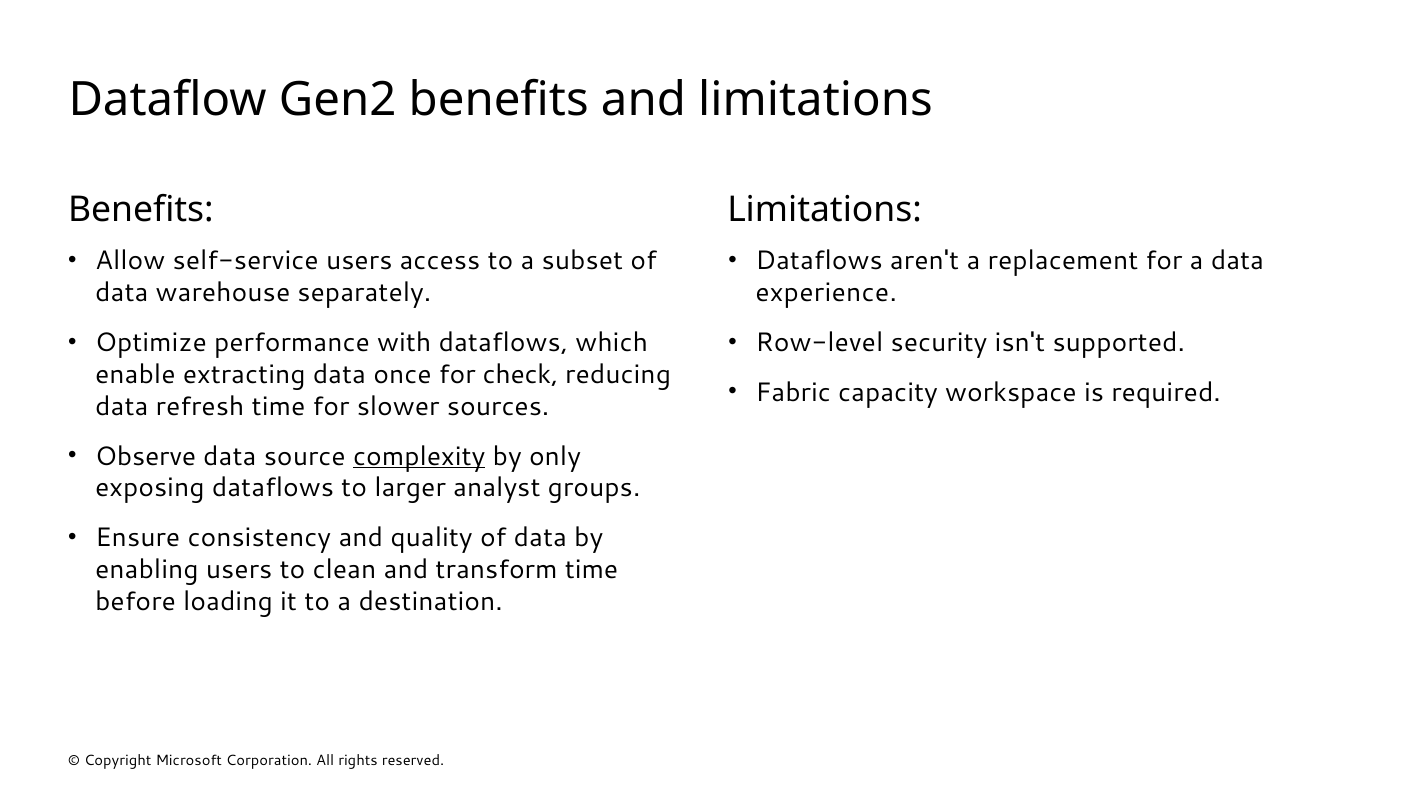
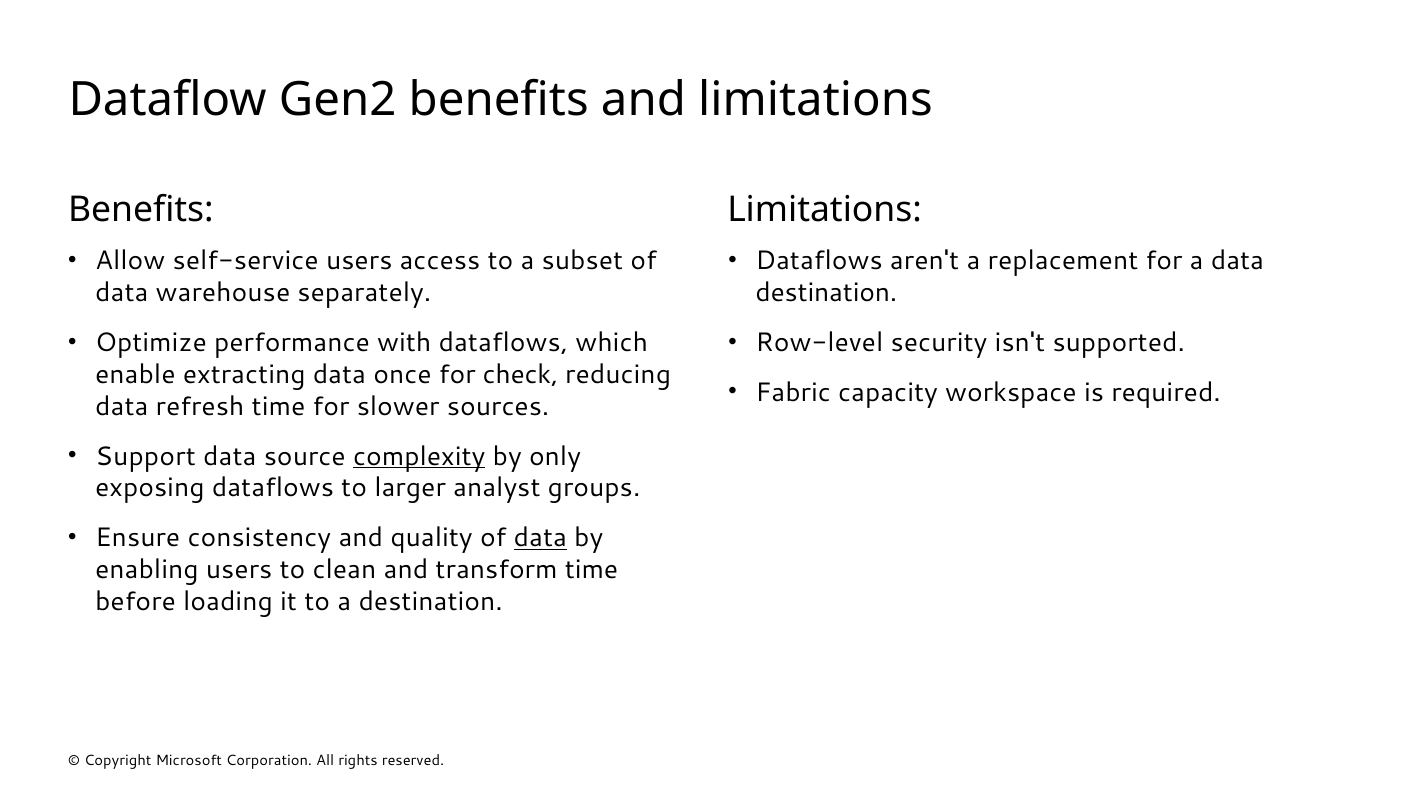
experience: experience -> destination (826, 293)
Observe: Observe -> Support (146, 456)
data underline: none -> present (540, 538)
